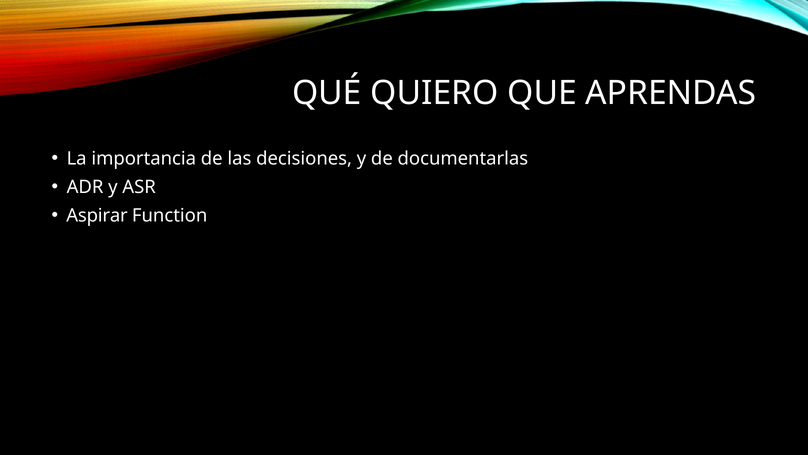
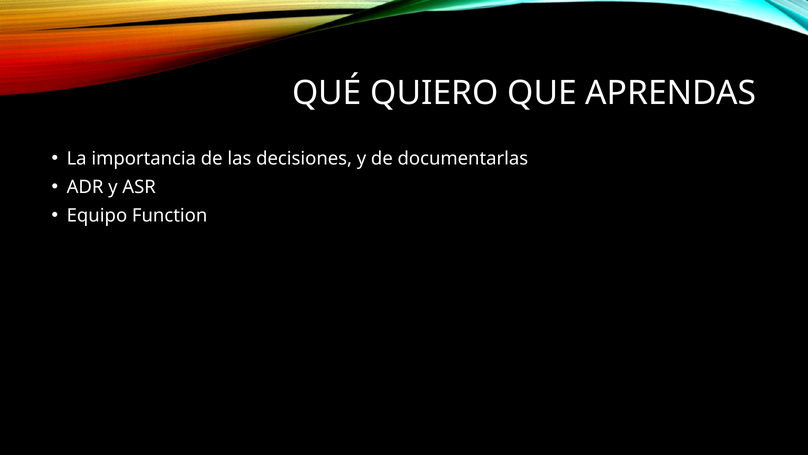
Aspirar: Aspirar -> Equipo (97, 215)
